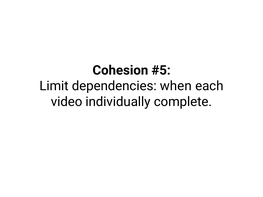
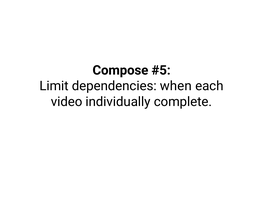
Cohesion: Cohesion -> Compose (120, 70)
